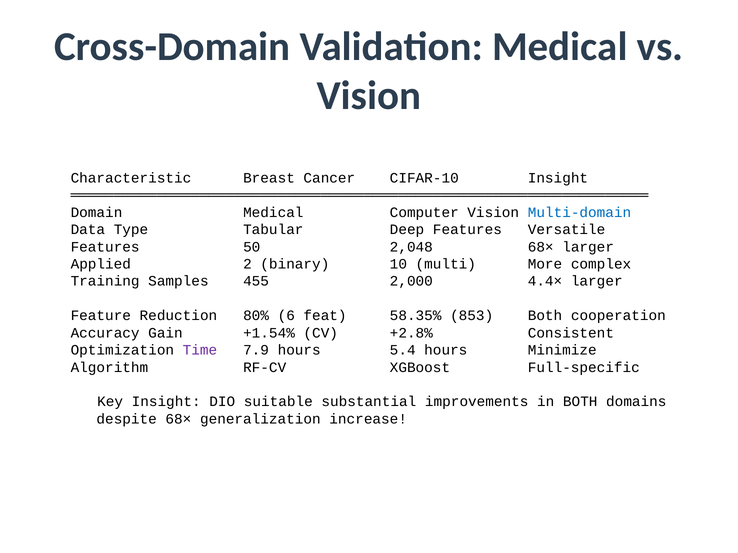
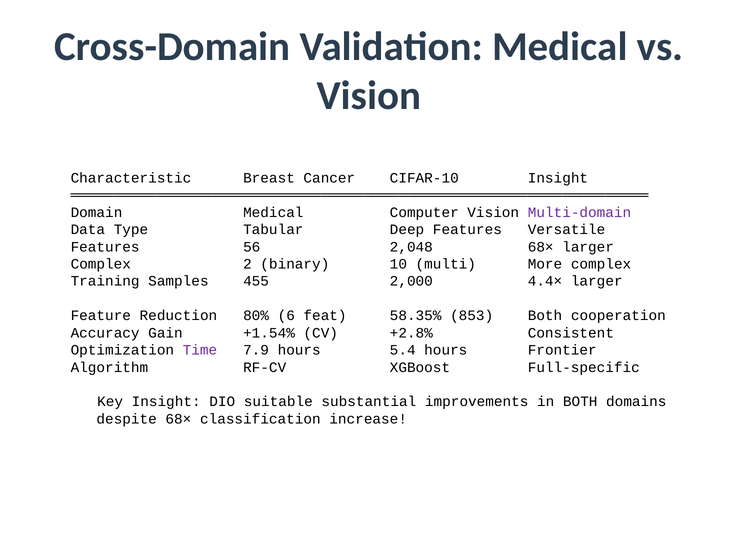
Multi-domain colour: blue -> purple (579, 213)
50: 50 -> 56 (252, 247)
Applied: Applied -> Complex (101, 264)
Minimize: Minimize -> Frontier (562, 350)
generalization: generalization -> classification (260, 419)
